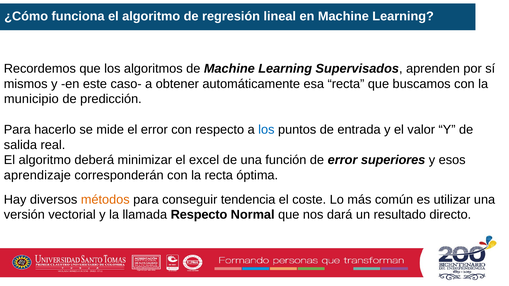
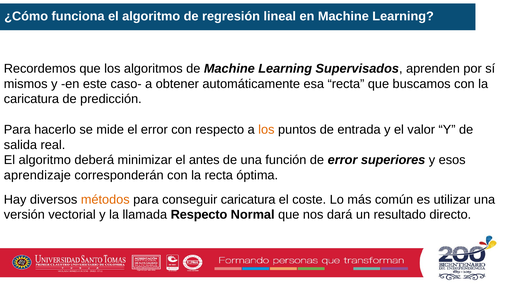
municipio: municipio -> caricatura (31, 99)
los colour: blue -> orange (266, 130)
excel: excel -> antes (204, 160)
conseguir tendencia: tendencia -> caricatura (248, 200)
